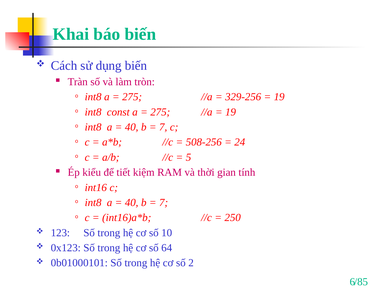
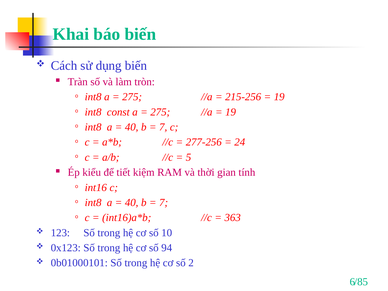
329-256: 329-256 -> 215-256 (243, 97)
508-256: 508-256 -> 277-256 (204, 142)
250: 250 -> 363 (233, 218)
64: 64 -> 94 (167, 248)
